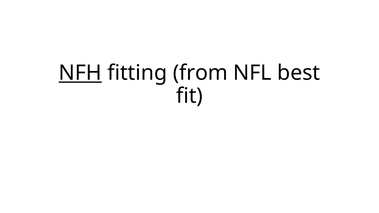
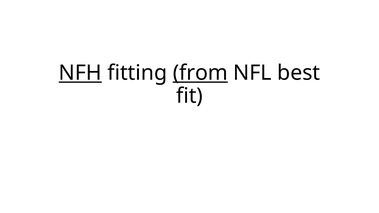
from underline: none -> present (200, 73)
